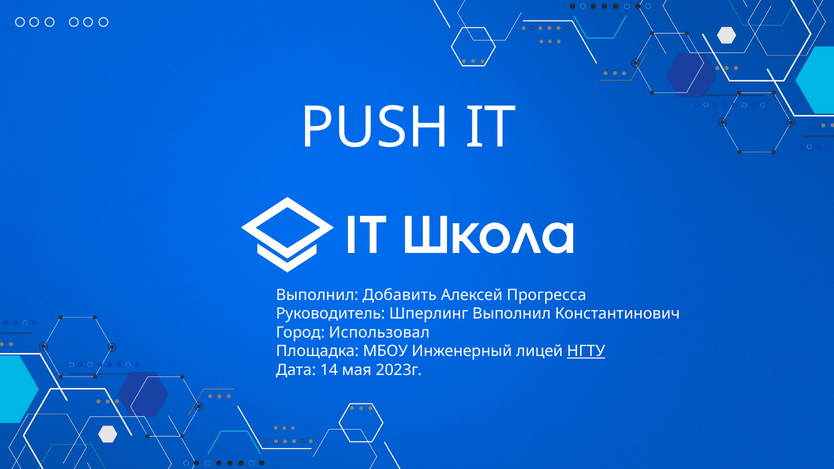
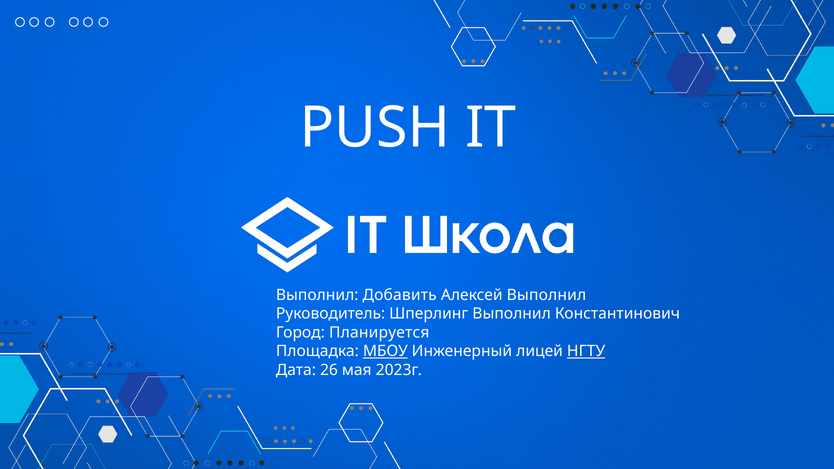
Алексей Прогресса: Прогресса -> Выполнил (546, 295)
Использовал: Использовал -> Планируется (379, 333)
МБОУ underline: none -> present (385, 351)
14: 14 -> 26 (329, 370)
